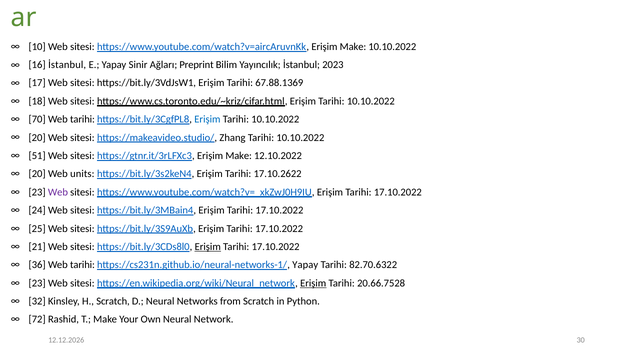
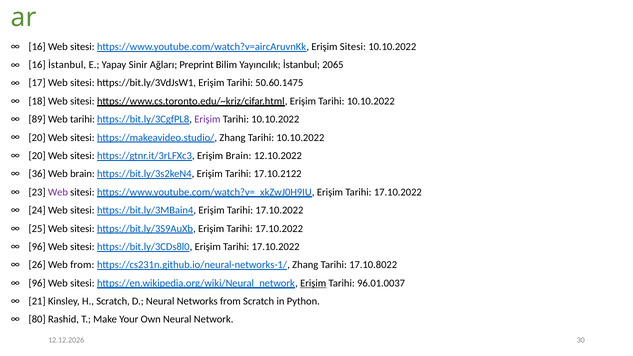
10: 10 -> 16 (37, 47)
https://www.youtube.com/watch?v=aircAruvnKk Erişim Make: Make -> Sitesi (353, 47)
2023: 2023 -> 2065 (333, 65)
67.88.1369: 67.88.1369 -> 50.60.1475 (279, 83)
70: 70 -> 89 (37, 119)
Erişim colour: blue -> purple (207, 119)
51: 51 -> 20 (37, 156)
https://gtnr.it/3rLFXc3 Erişim Make: Make -> Brain (239, 156)
20: 20 -> 36 (37, 174)
Web units: units -> brain (82, 174)
17.10.2622: 17.10.2622 -> 17.10.2122 (278, 174)
21: 21 -> 96 (37, 247)
Erişim underline: present -> none (208, 247)
36: 36 -> 26 (37, 265)
tarihi: tarihi -> from (82, 265)
https://cs231n.github.io/neural-networks-1/ Yapay: Yapay -> Zhang (305, 265)
82.70.6322: 82.70.6322 -> 17.10.8022 (373, 265)
23: 23 -> 96 (37, 283)
20.66.7528: 20.66.7528 -> 96.01.0037 (381, 283)
32: 32 -> 21 (37, 301)
72: 72 -> 80 (37, 319)
